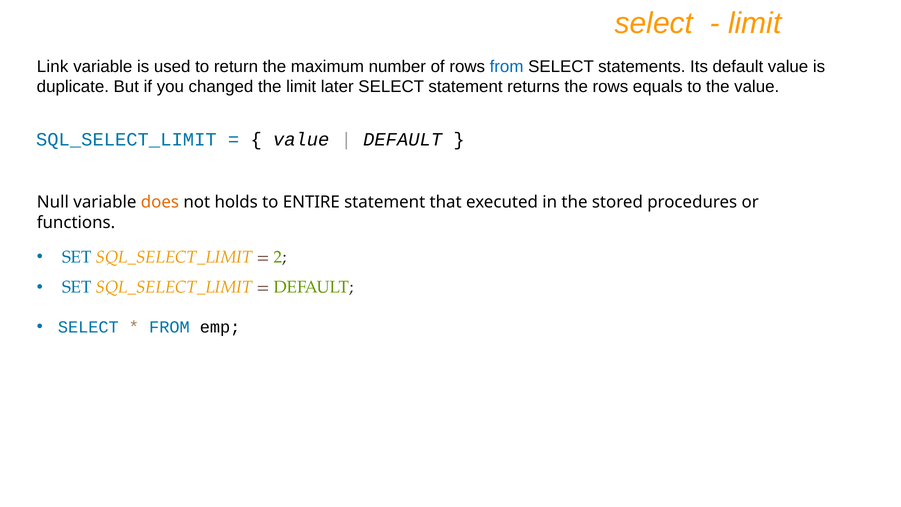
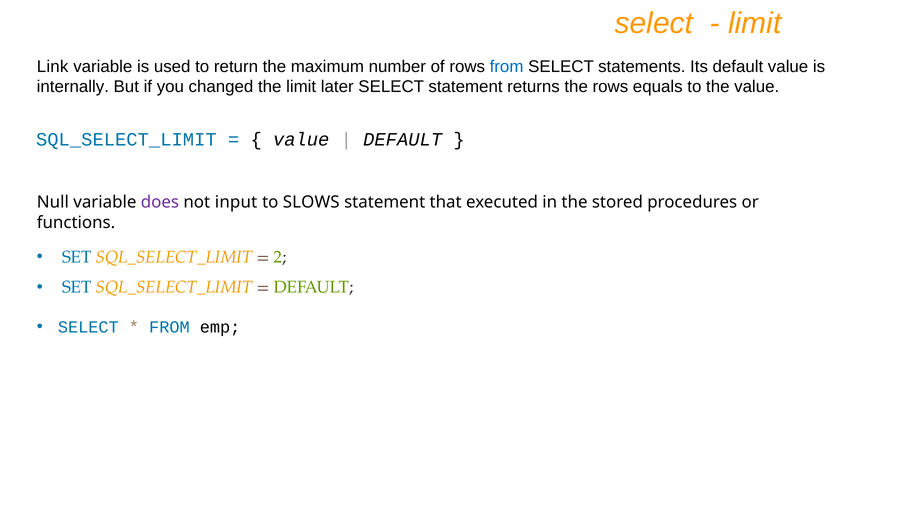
duplicate: duplicate -> internally (73, 87)
does colour: orange -> purple (160, 202)
holds: holds -> input (236, 202)
ENTIRE: ENTIRE -> SLOWS (311, 202)
